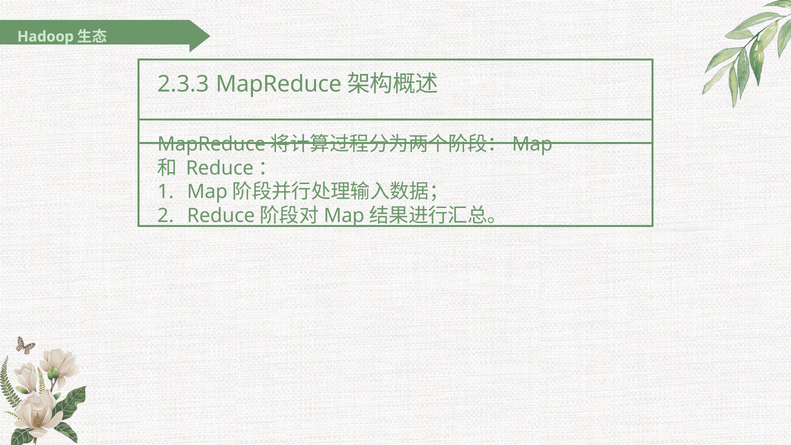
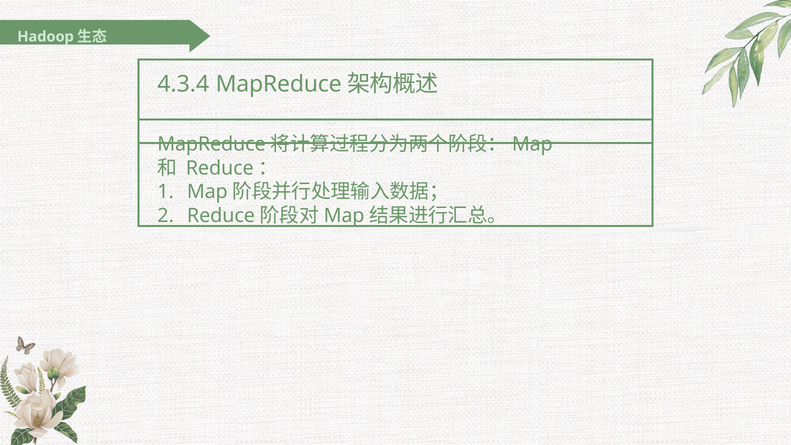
2.3.3: 2.3.3 -> 4.3.4 (183, 84)
